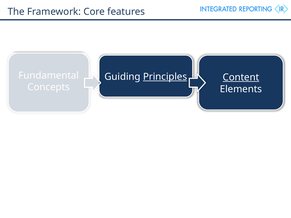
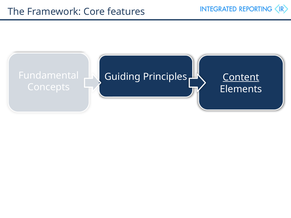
Principles underline: present -> none (165, 77)
